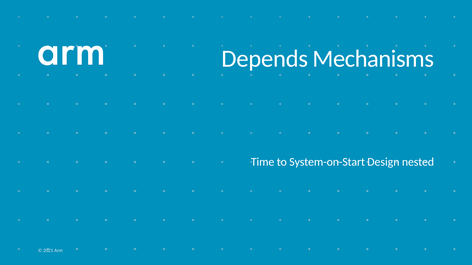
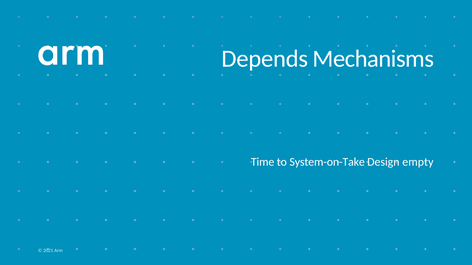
System-on-Start: System-on-Start -> System-on-Take (327, 162)
nested: nested -> empty (418, 162)
